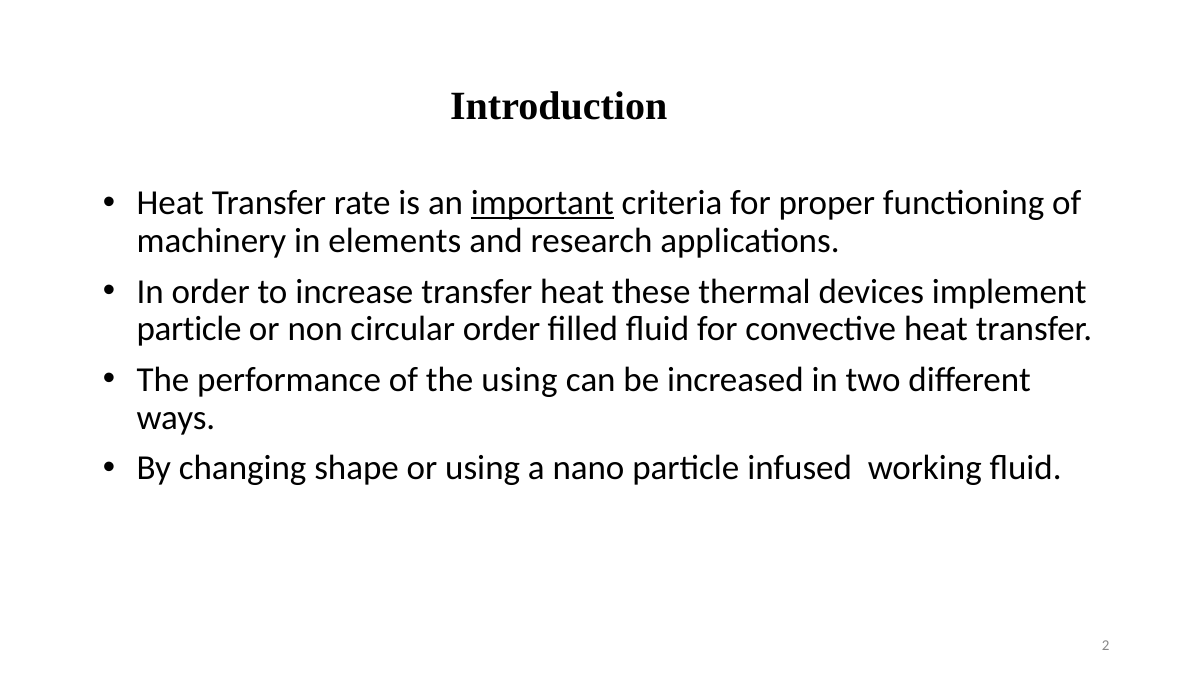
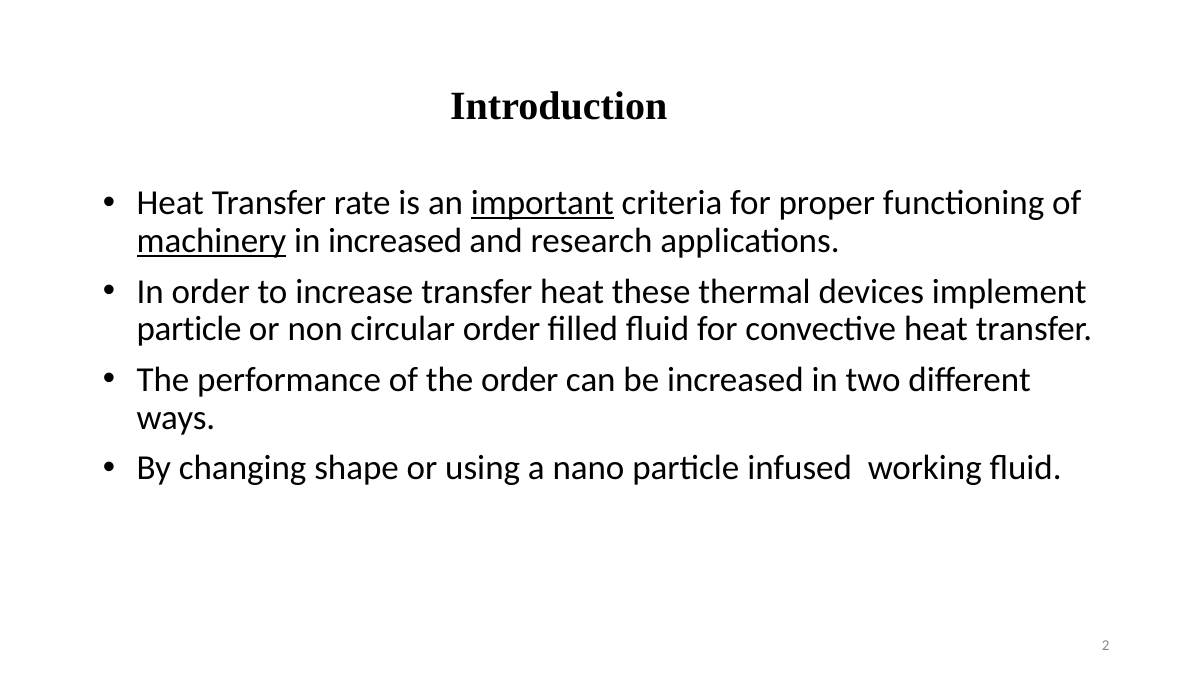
machinery underline: none -> present (211, 241)
in elements: elements -> increased (395, 241)
the using: using -> order (520, 379)
